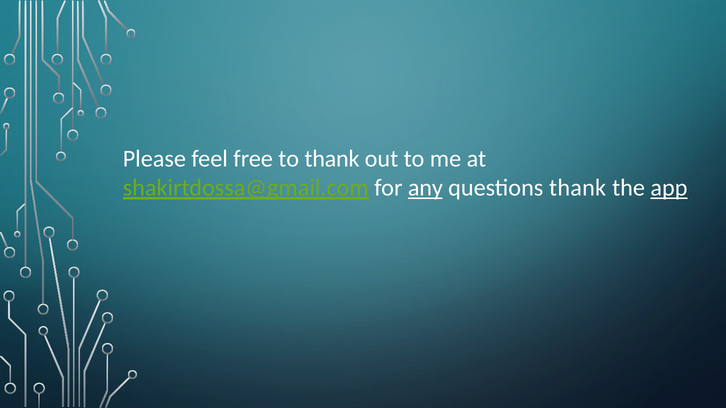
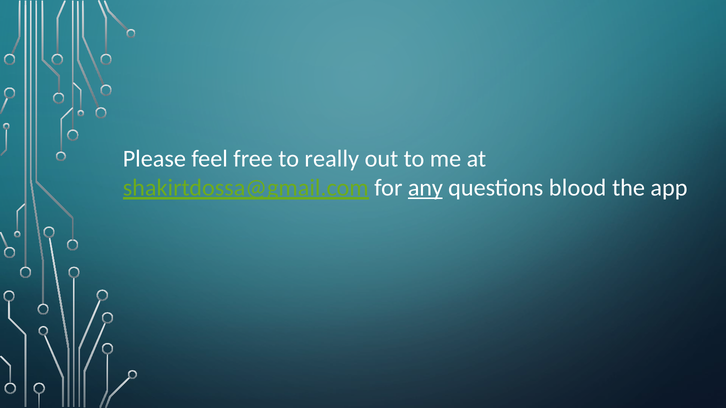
to thank: thank -> really (332, 159)
questions thank: thank -> blood (578, 188)
app underline: present -> none (669, 188)
